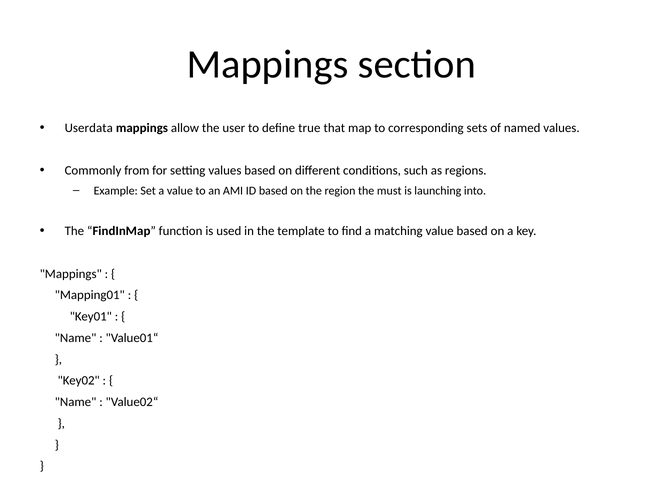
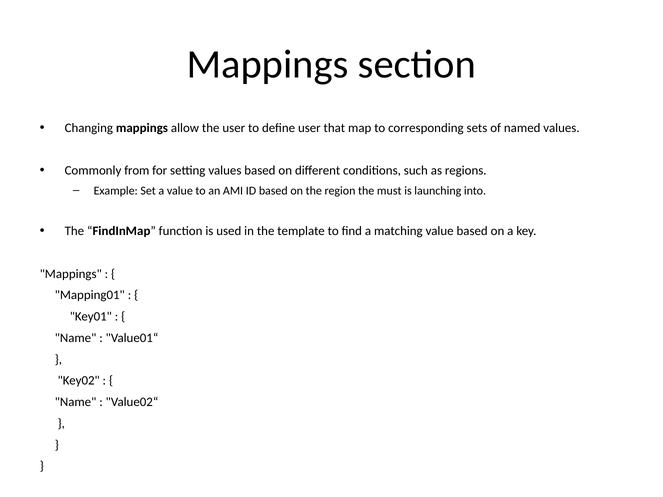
Userdata: Userdata -> Changing (89, 128)
define true: true -> user (309, 128)
